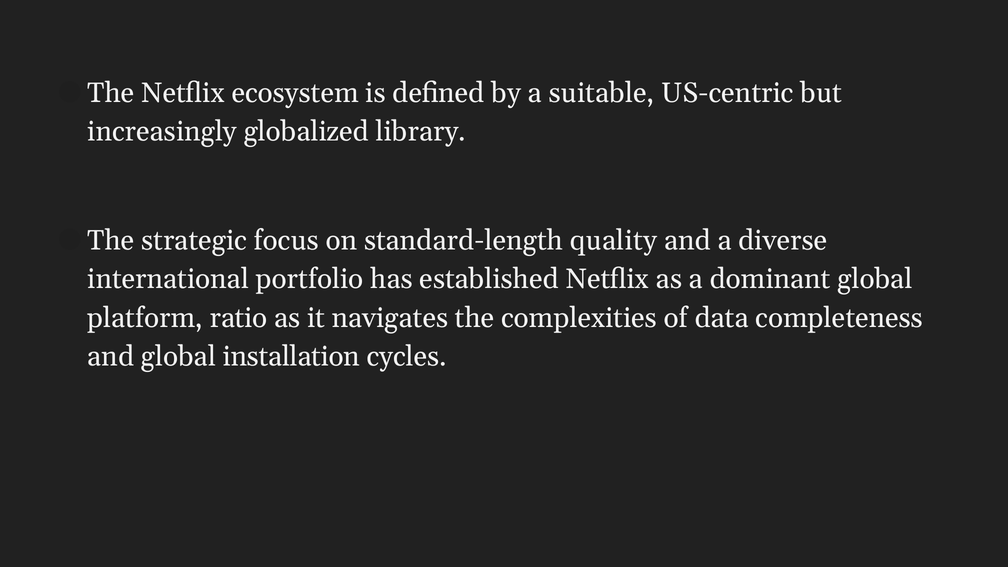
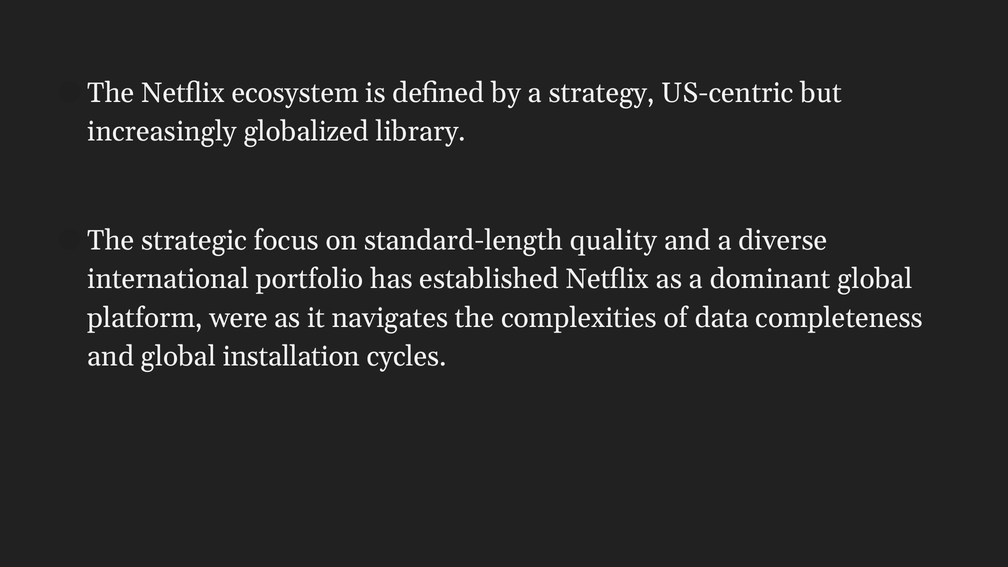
suitable: suitable -> strategy (602, 93)
ratio: ratio -> were (239, 318)
